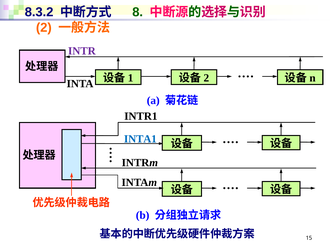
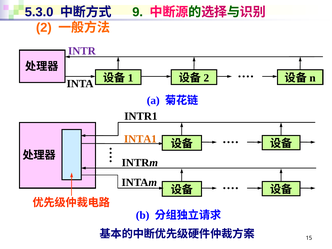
8.3.2: 8.3.2 -> 5.3.0 (39, 12)
8: 8 -> 9 (138, 12)
INTA1 colour: blue -> orange (140, 139)
